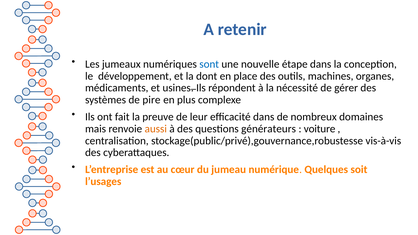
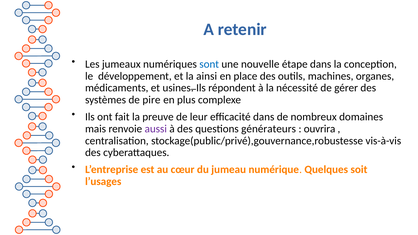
dont: dont -> ainsi (207, 76)
aussi colour: orange -> purple (156, 129)
voiture: voiture -> ouvrira (320, 129)
